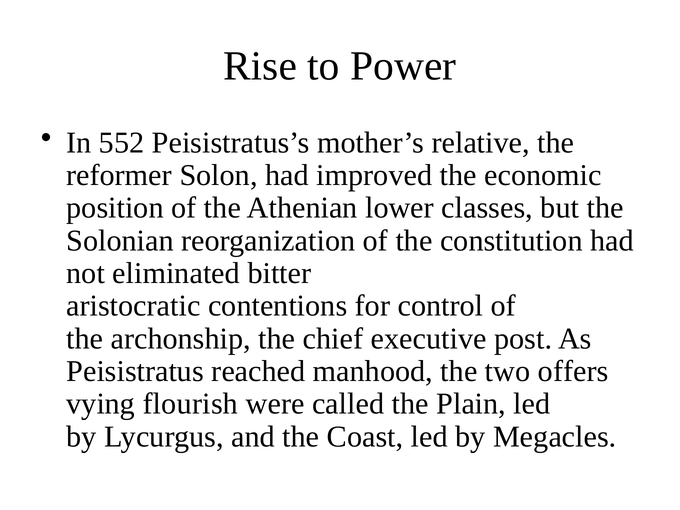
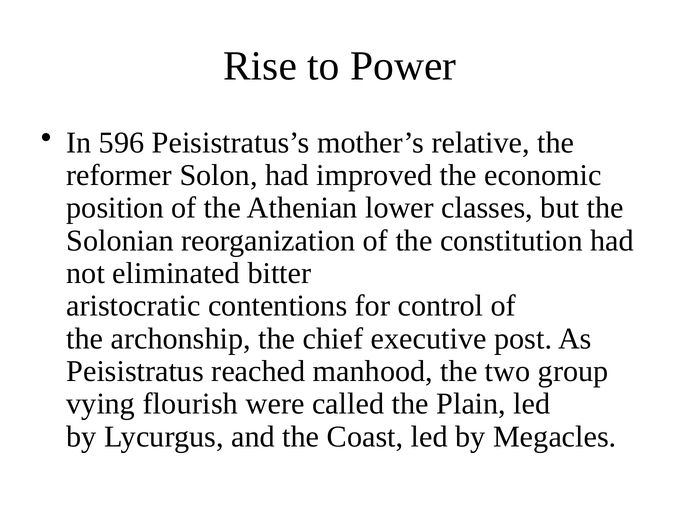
552: 552 -> 596 (122, 143)
offers: offers -> group (573, 371)
